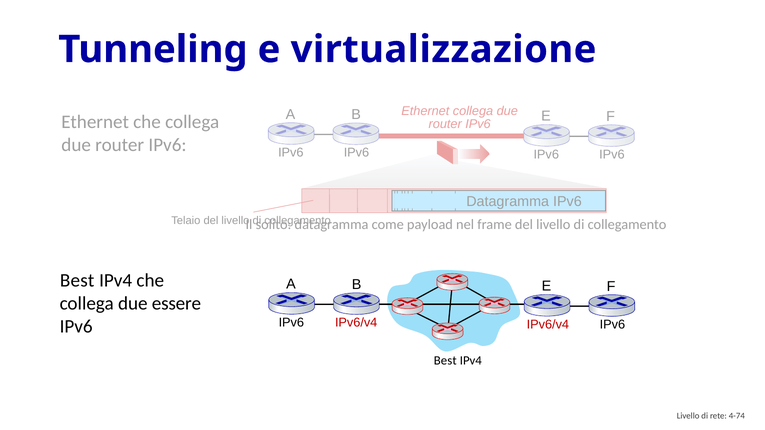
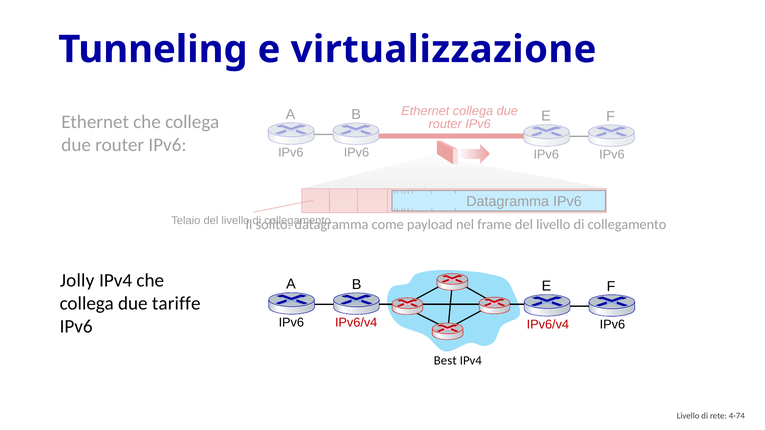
Best: Best -> Jolly (77, 281)
essere: essere -> tariffe (176, 304)
